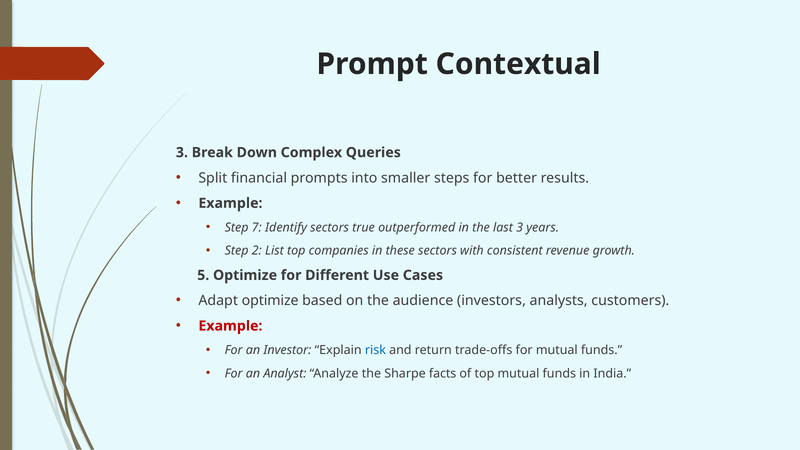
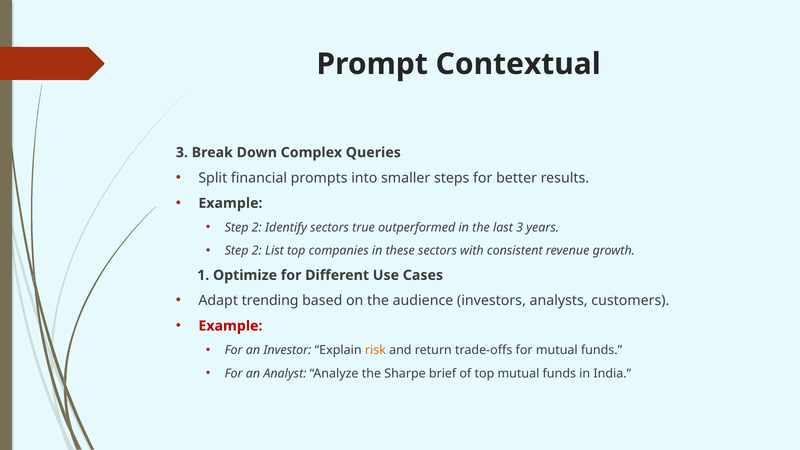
7: 7 -> 2 (257, 227)
5: 5 -> 1 (203, 275)
Adapt optimize: optimize -> trending (270, 301)
risk colour: blue -> orange (375, 350)
facts: facts -> brief (443, 373)
